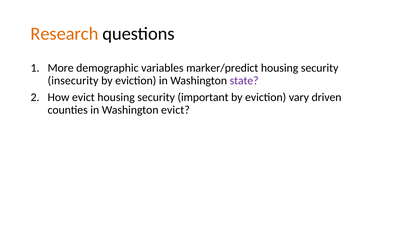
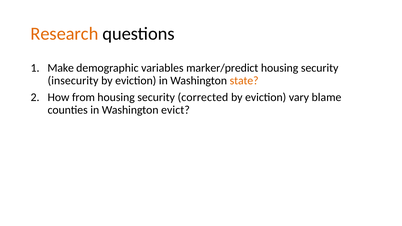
More: More -> Make (61, 68)
state colour: purple -> orange (244, 81)
How evict: evict -> from (83, 97)
important: important -> corrected (203, 97)
driven: driven -> blame (327, 97)
